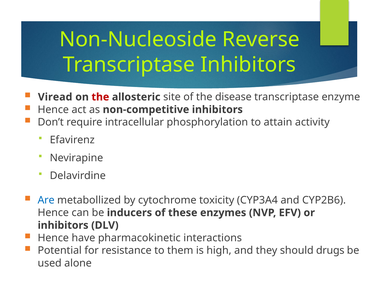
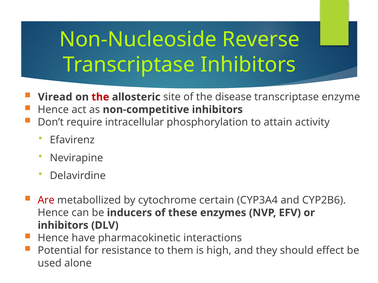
Are colour: blue -> red (46, 200)
toxicity: toxicity -> certain (217, 200)
drugs: drugs -> effect (330, 251)
